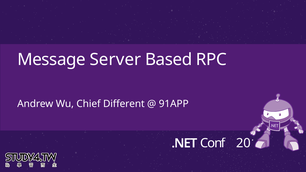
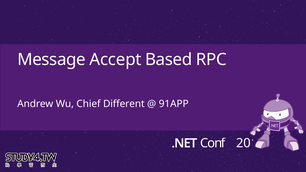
Server: Server -> Accept (116, 60)
